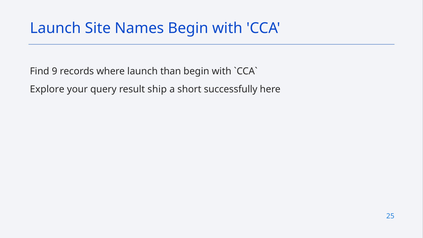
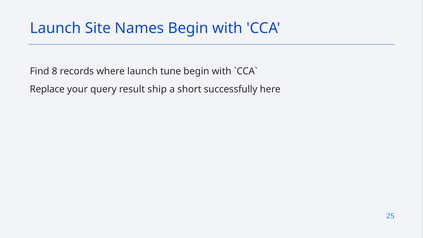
9: 9 -> 8 (55, 71)
than: than -> tune (171, 71)
Explore: Explore -> Replace (47, 89)
